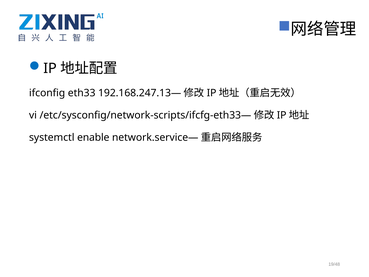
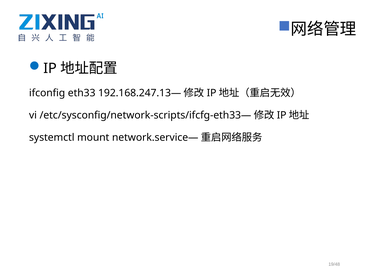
enable: enable -> mount (93, 137)
